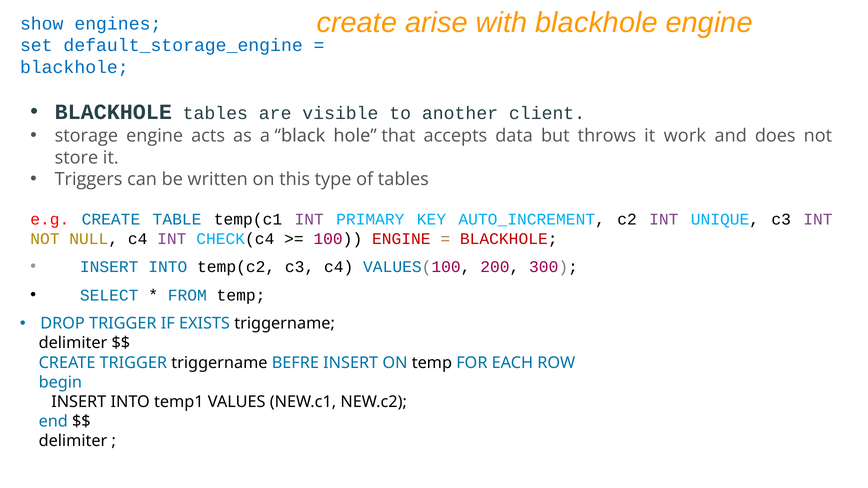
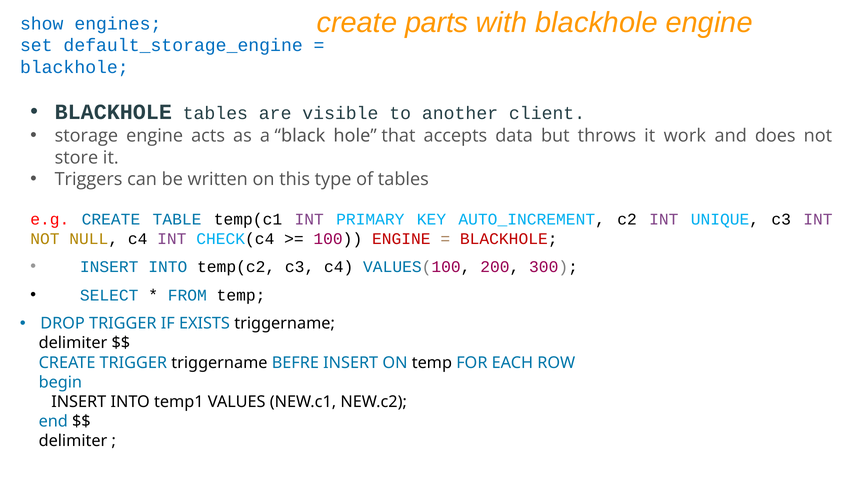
arise: arise -> parts (437, 23)
